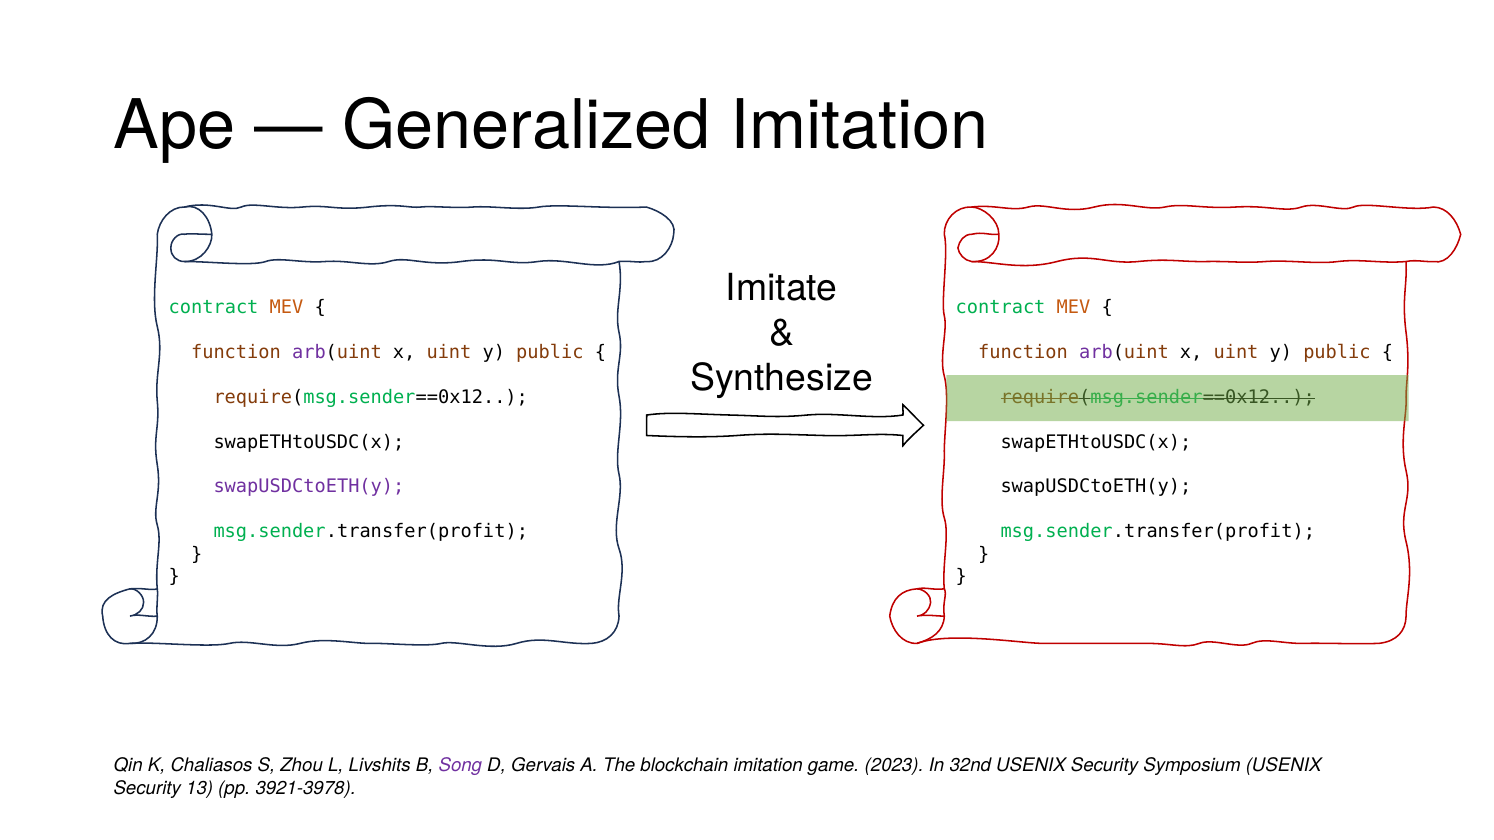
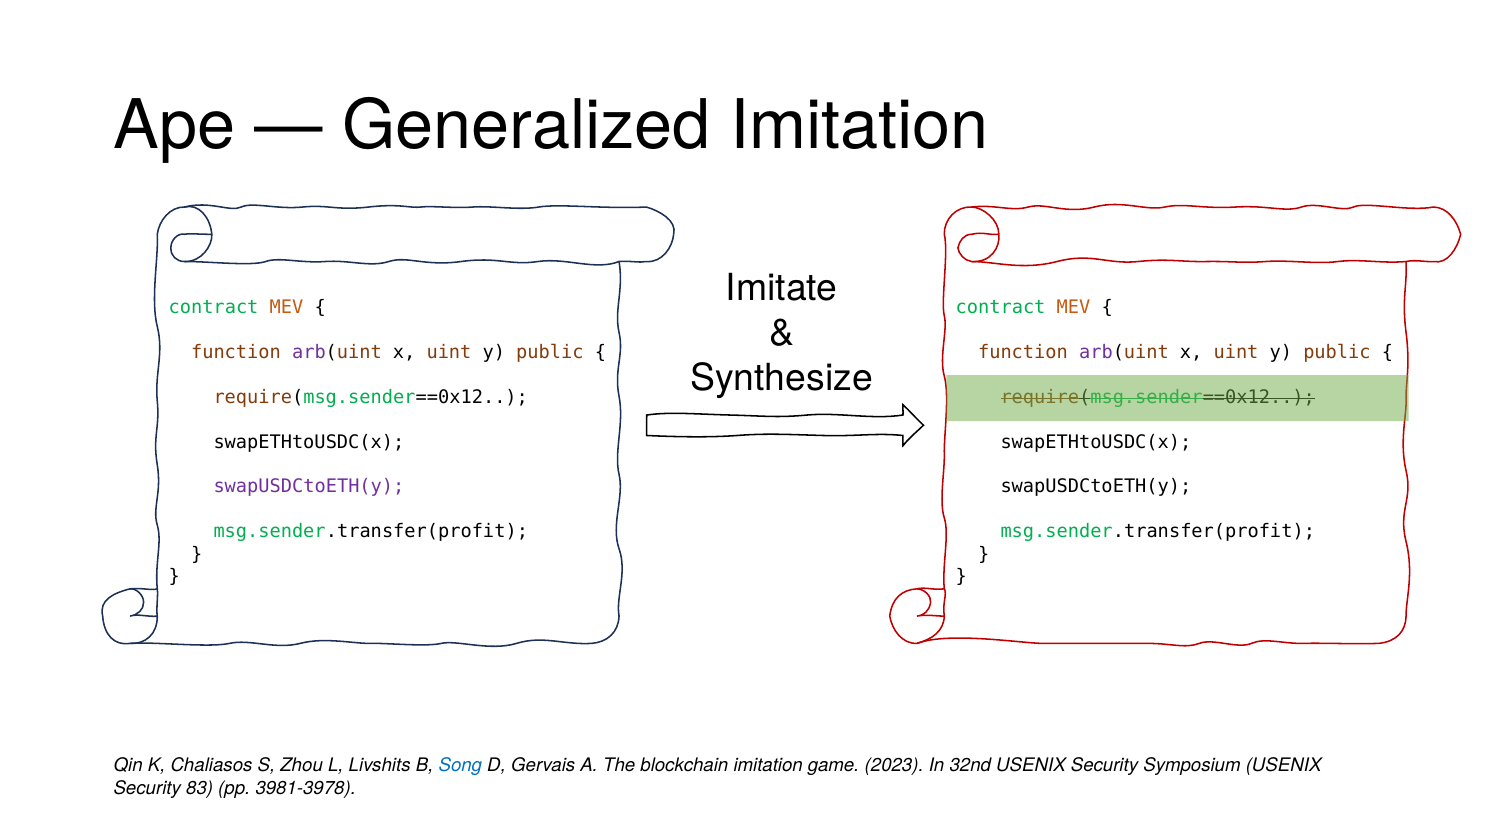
Song colour: purple -> blue (460, 766)
13: 13 -> 83 (200, 788)
3921-3978: 3921-3978 -> 3981-3978 (306, 788)
